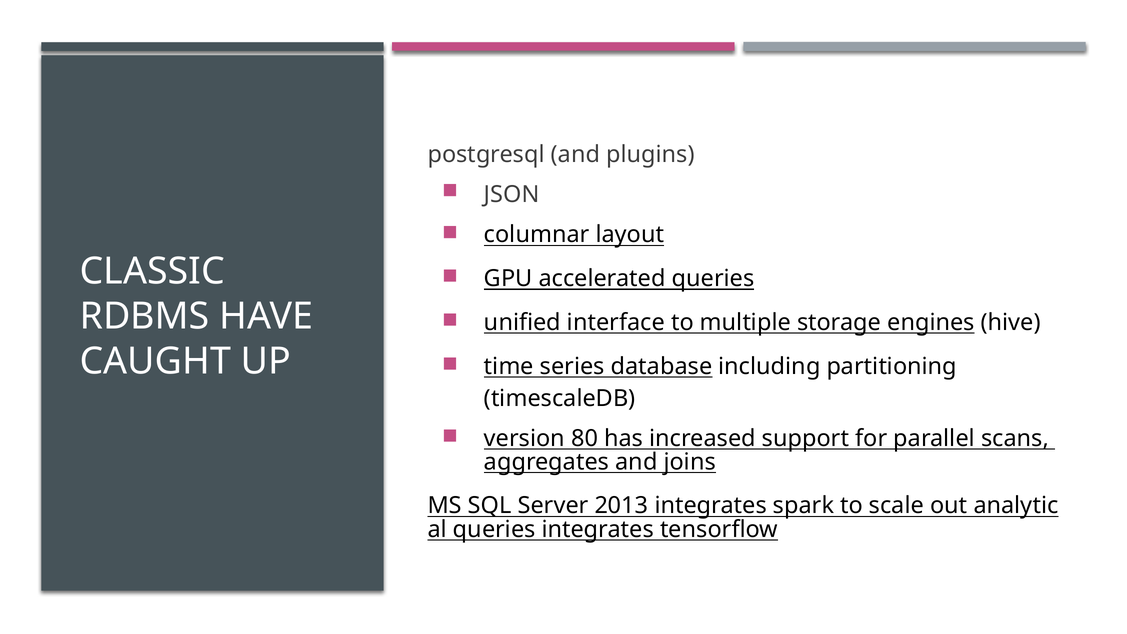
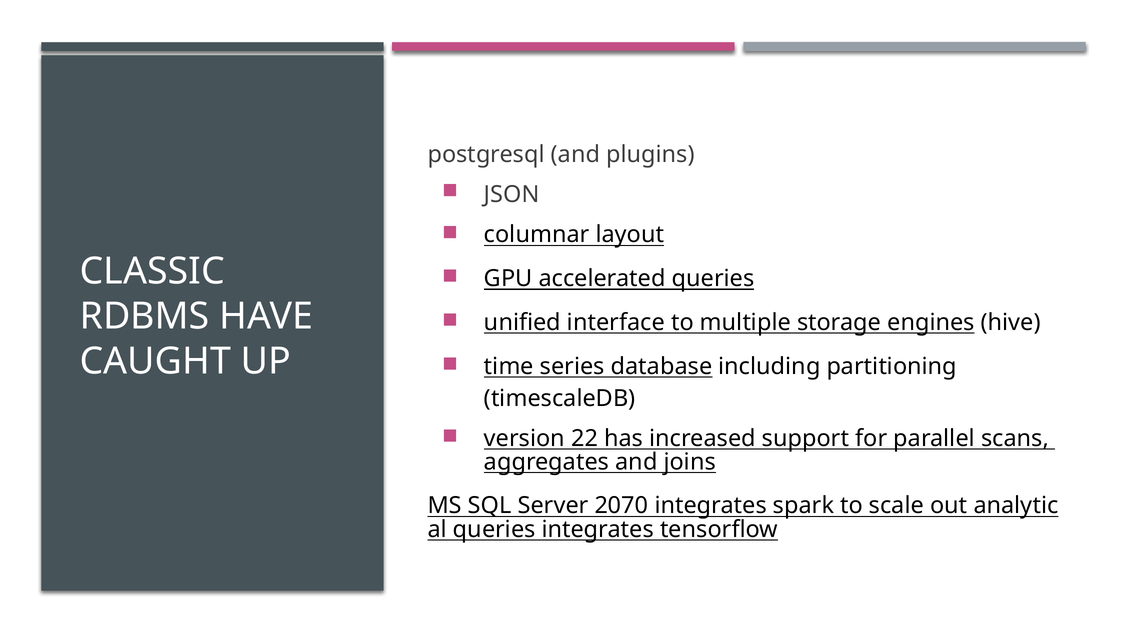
80: 80 -> 22 (585, 438)
2013: 2013 -> 2070 (621, 506)
